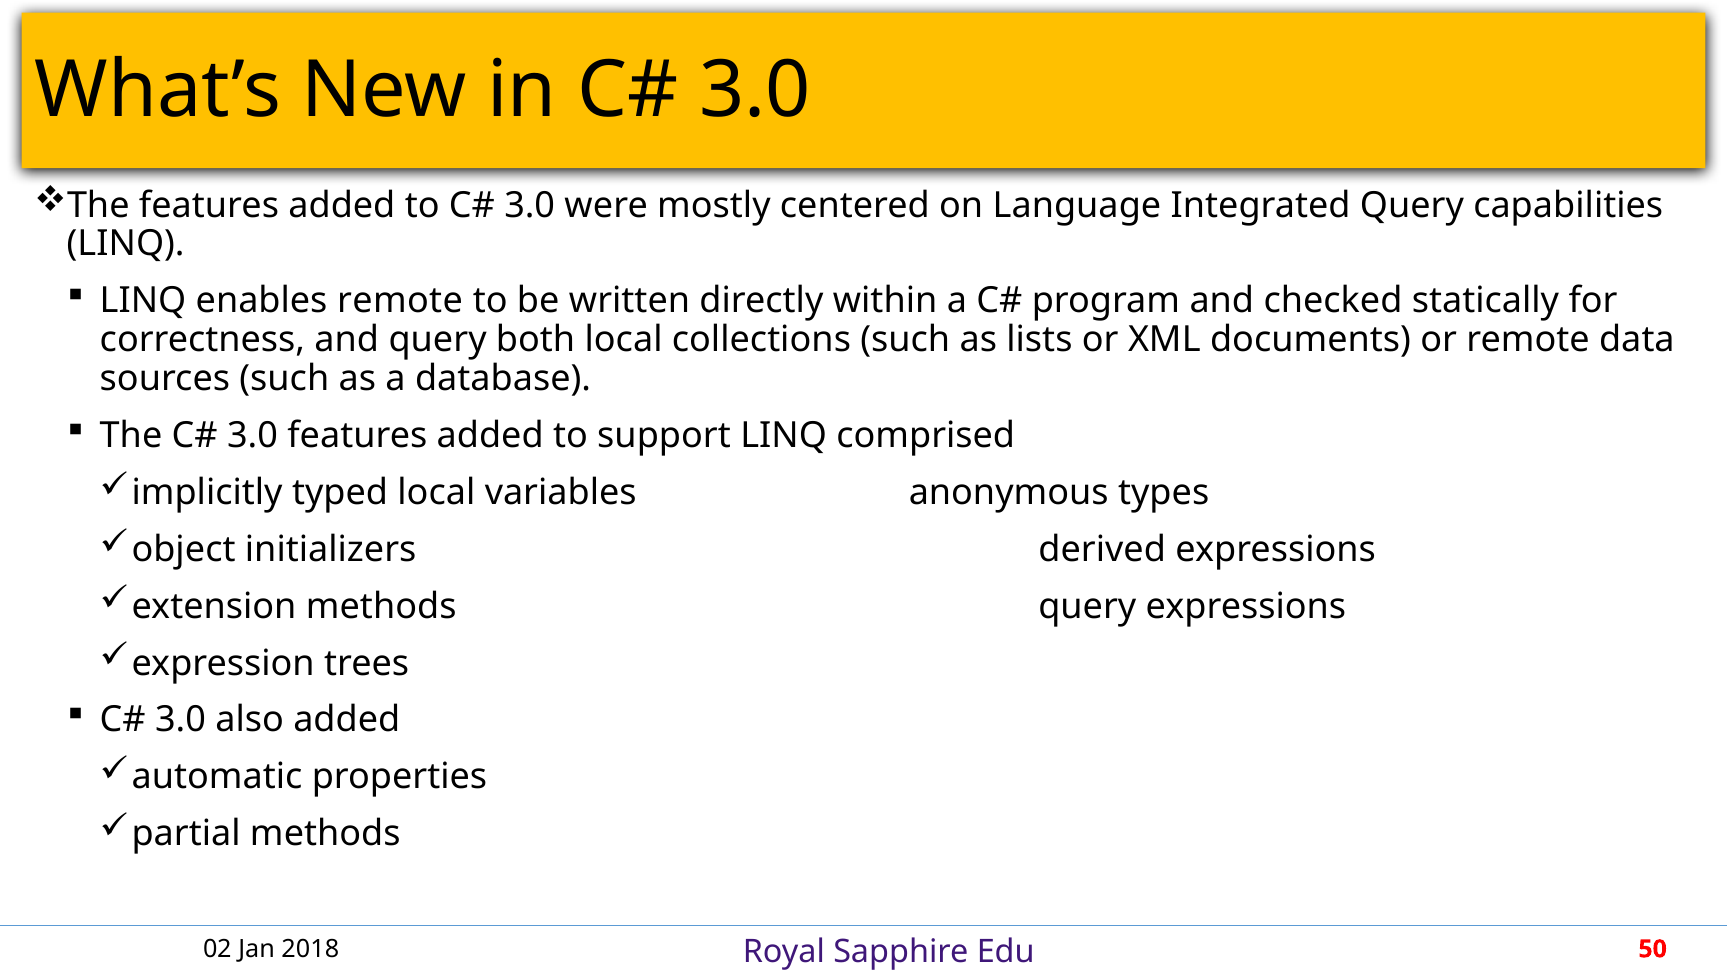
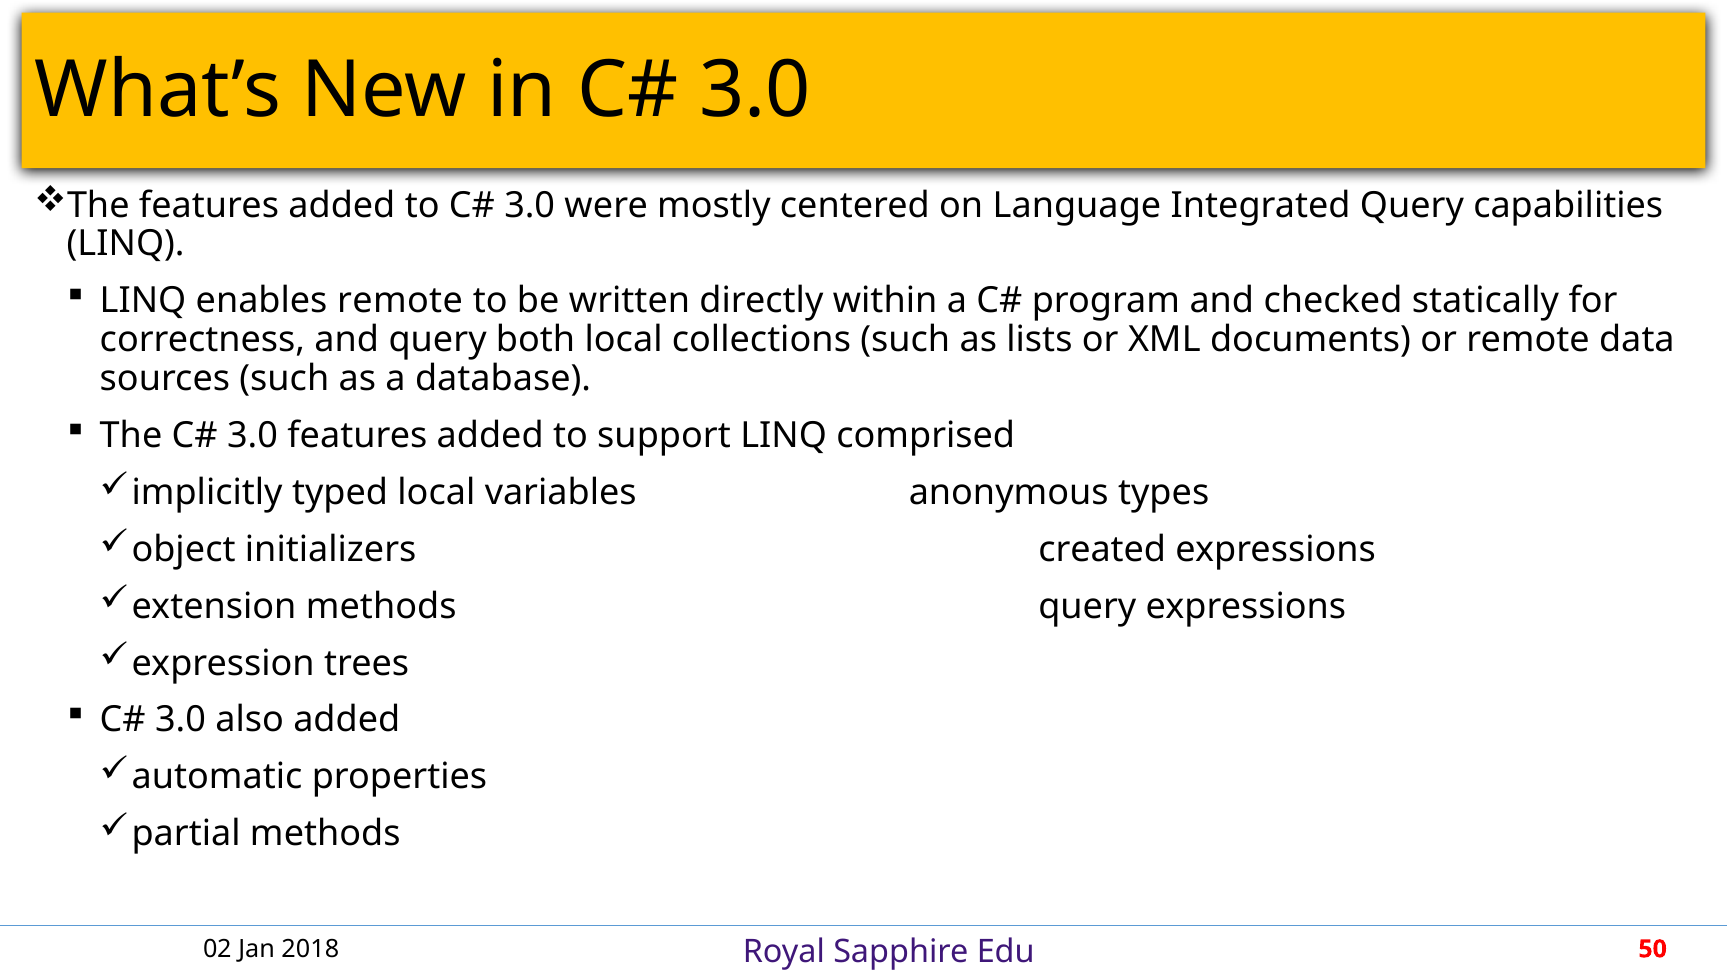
derived: derived -> created (1102, 550)
